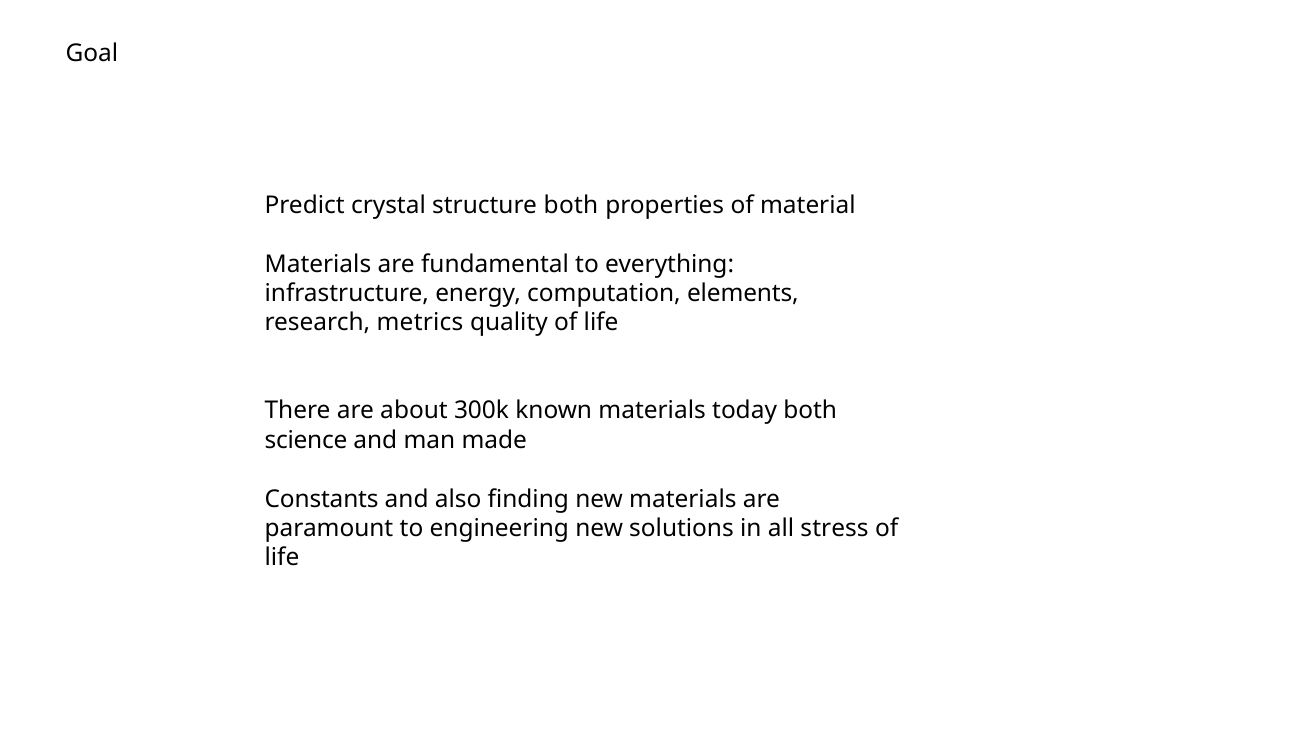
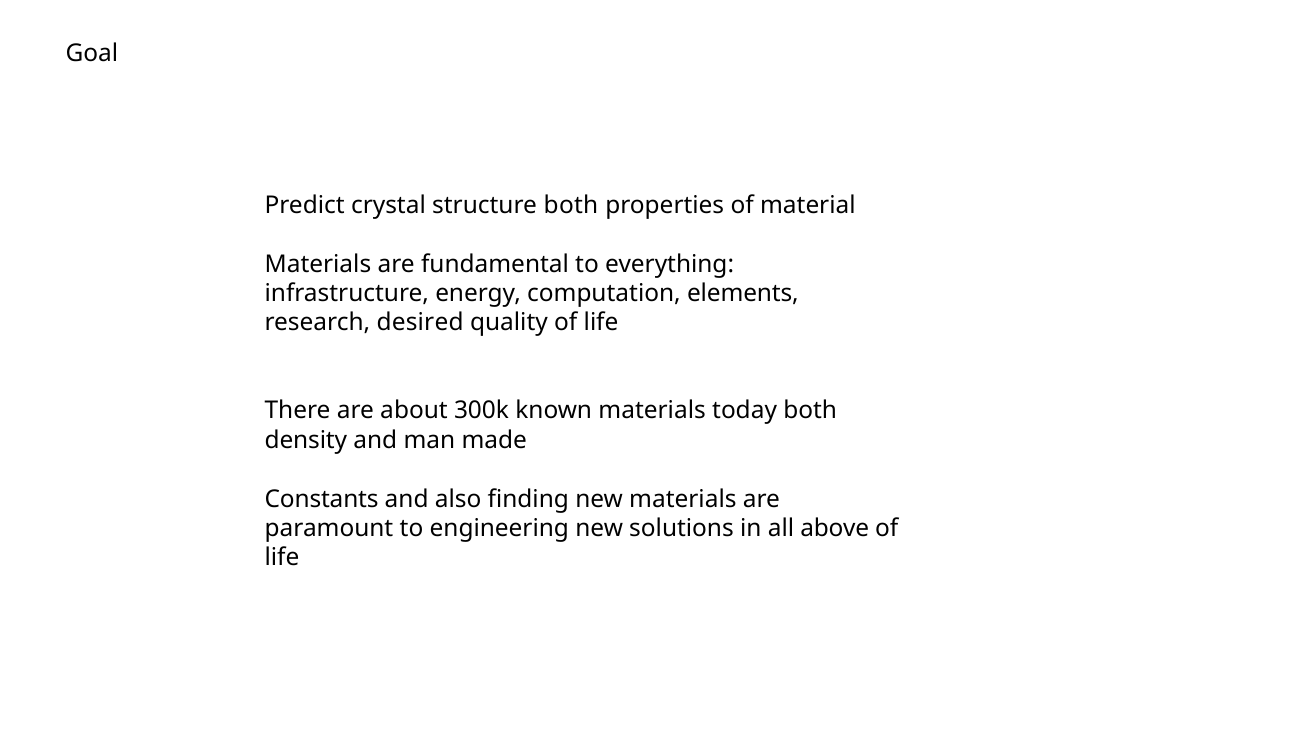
metrics: metrics -> desired (420, 323)
science: science -> density (306, 440)
stress: stress -> above (835, 528)
